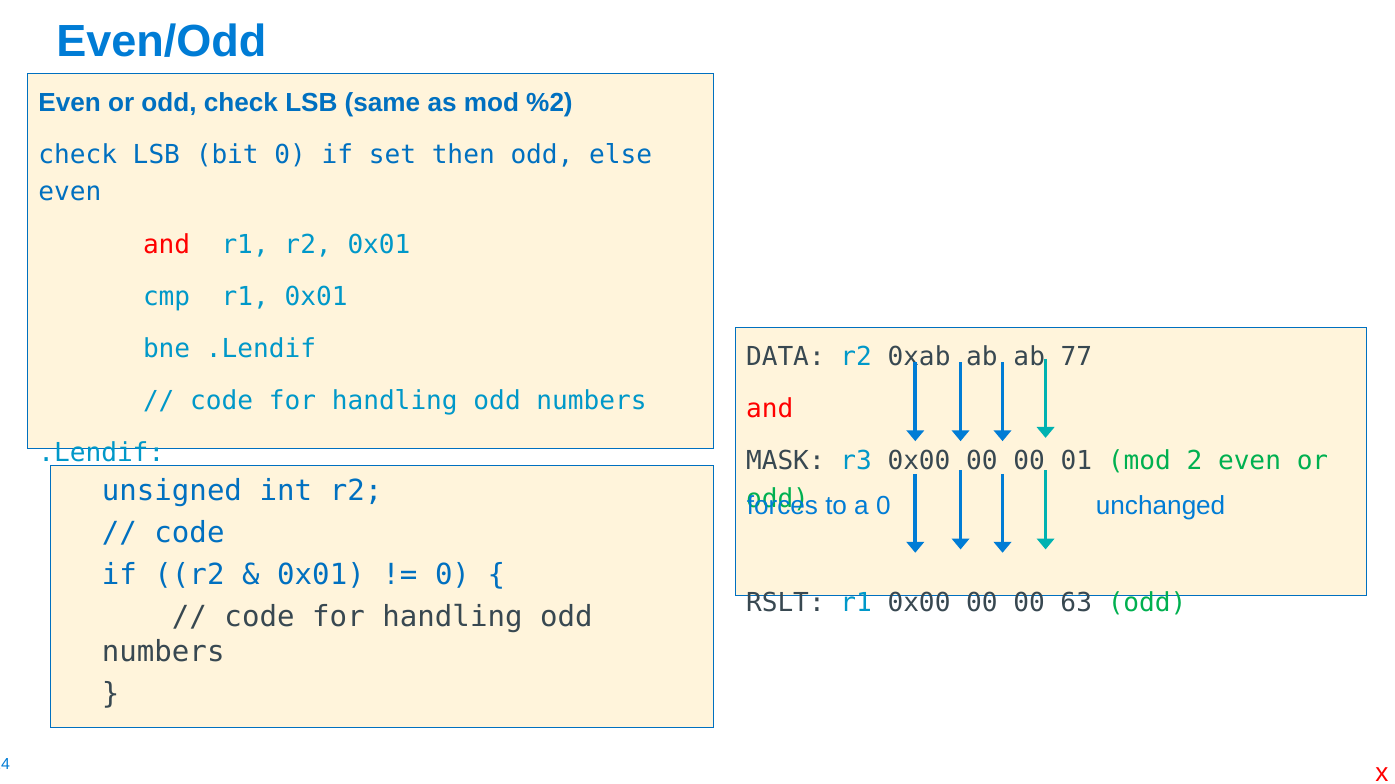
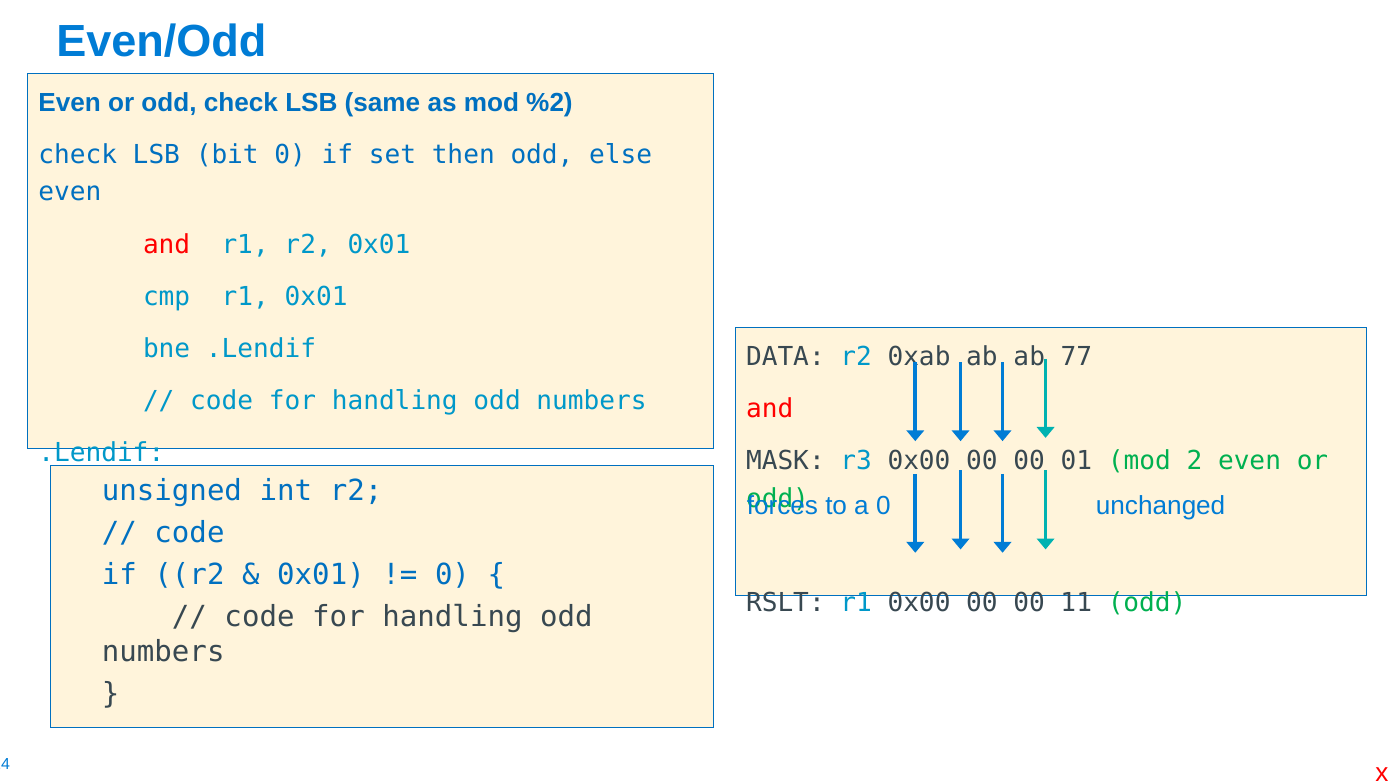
63: 63 -> 11 (1076, 604)
